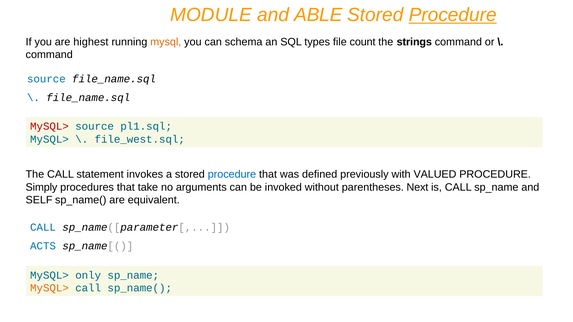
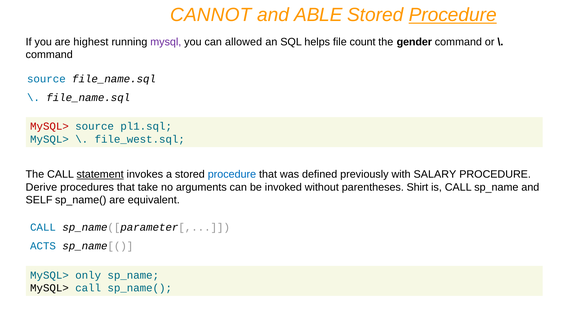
MODULE: MODULE -> CANNOT (211, 15)
mysql colour: orange -> purple (166, 42)
schema: schema -> allowed (244, 42)
types: types -> helps (317, 42)
strings: strings -> gender (414, 42)
statement underline: none -> present (100, 174)
VALUED: VALUED -> SALARY (435, 174)
Simply: Simply -> Derive (41, 187)
Next: Next -> Shirt (417, 187)
MySQL> colour: orange -> black (49, 288)
